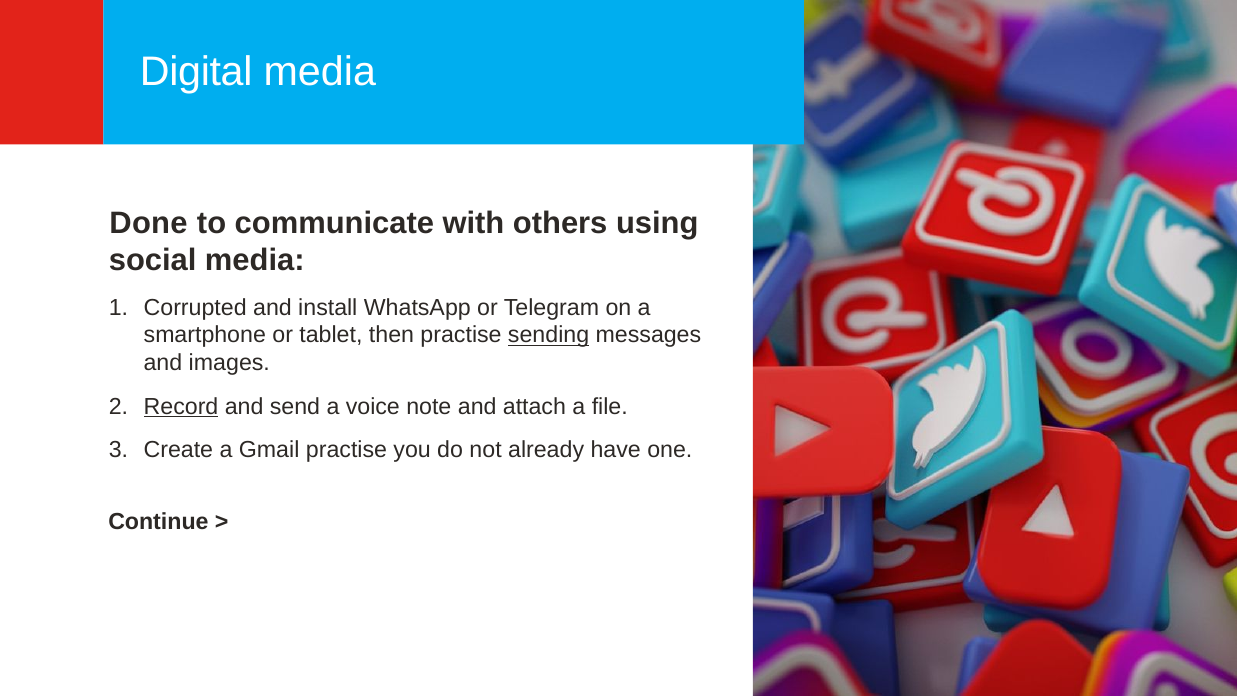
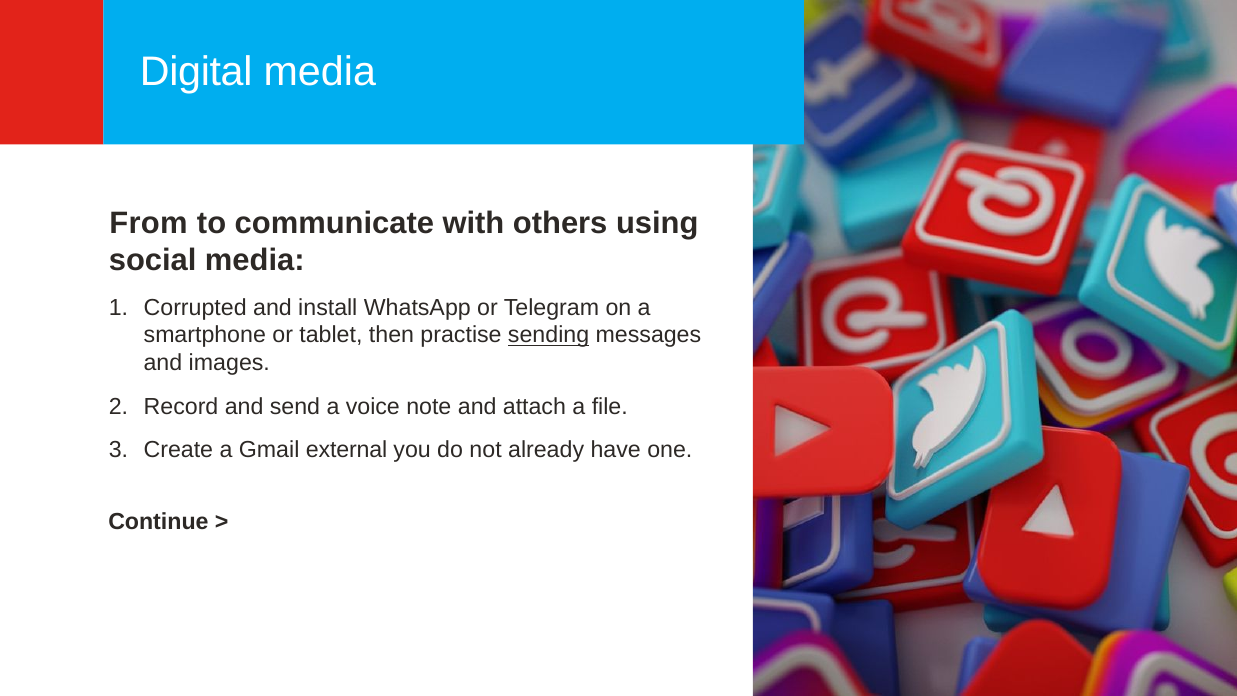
Done: Done -> From (148, 223)
Record underline: present -> none (181, 406)
Gmail practise: practise -> external (347, 450)
